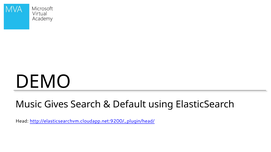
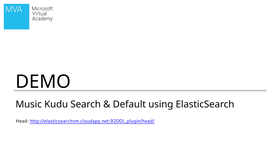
Gives: Gives -> Kudu (56, 105)
